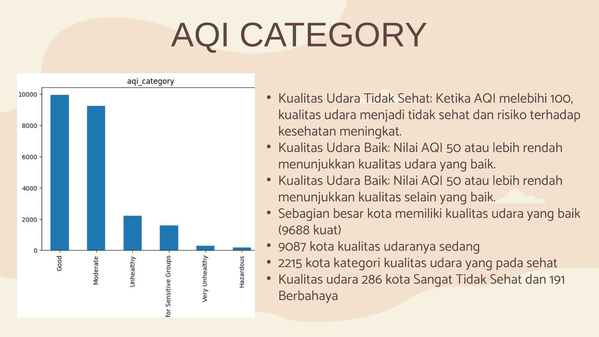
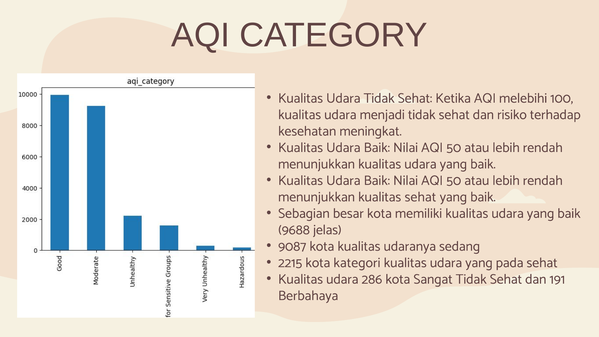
kualitas selain: selain -> sehat (420, 197)
kuat: kuat -> jelas (327, 230)
